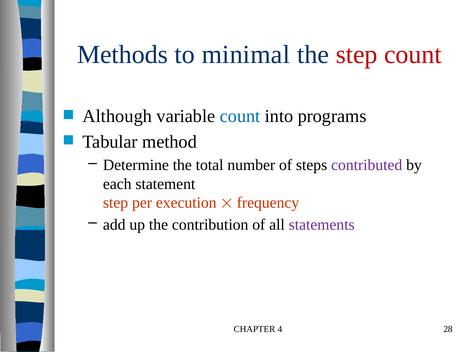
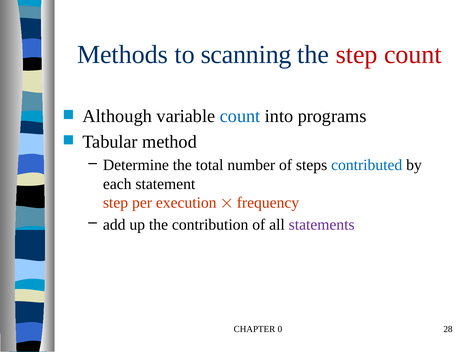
minimal: minimal -> scanning (246, 55)
contributed colour: purple -> blue (367, 165)
4: 4 -> 0 (280, 329)
